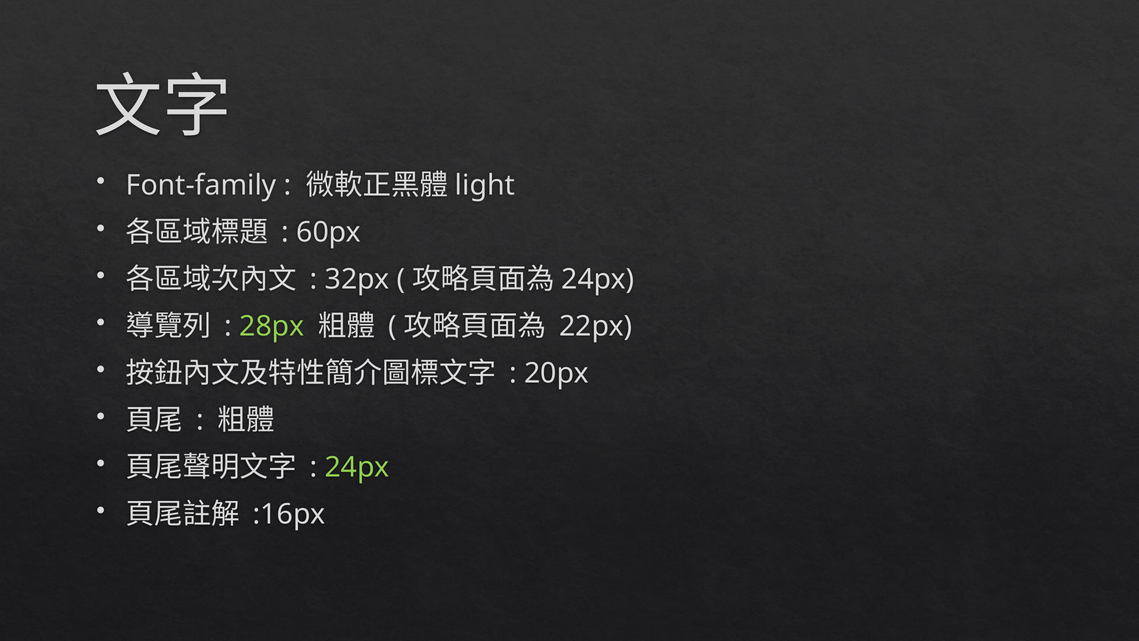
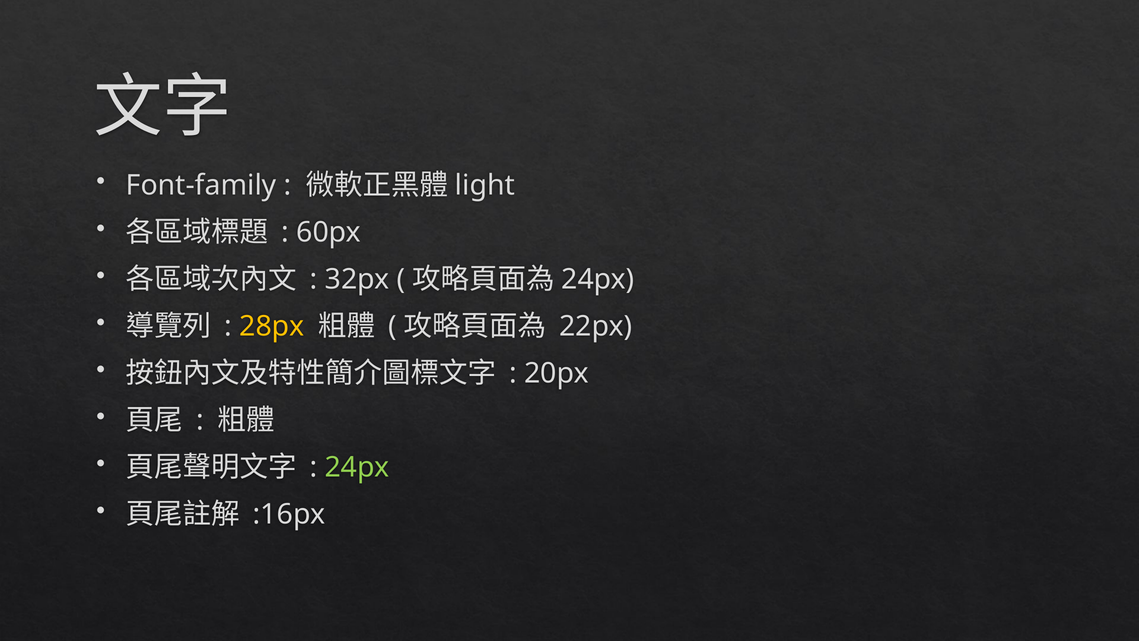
28px colour: light green -> yellow (272, 326)
